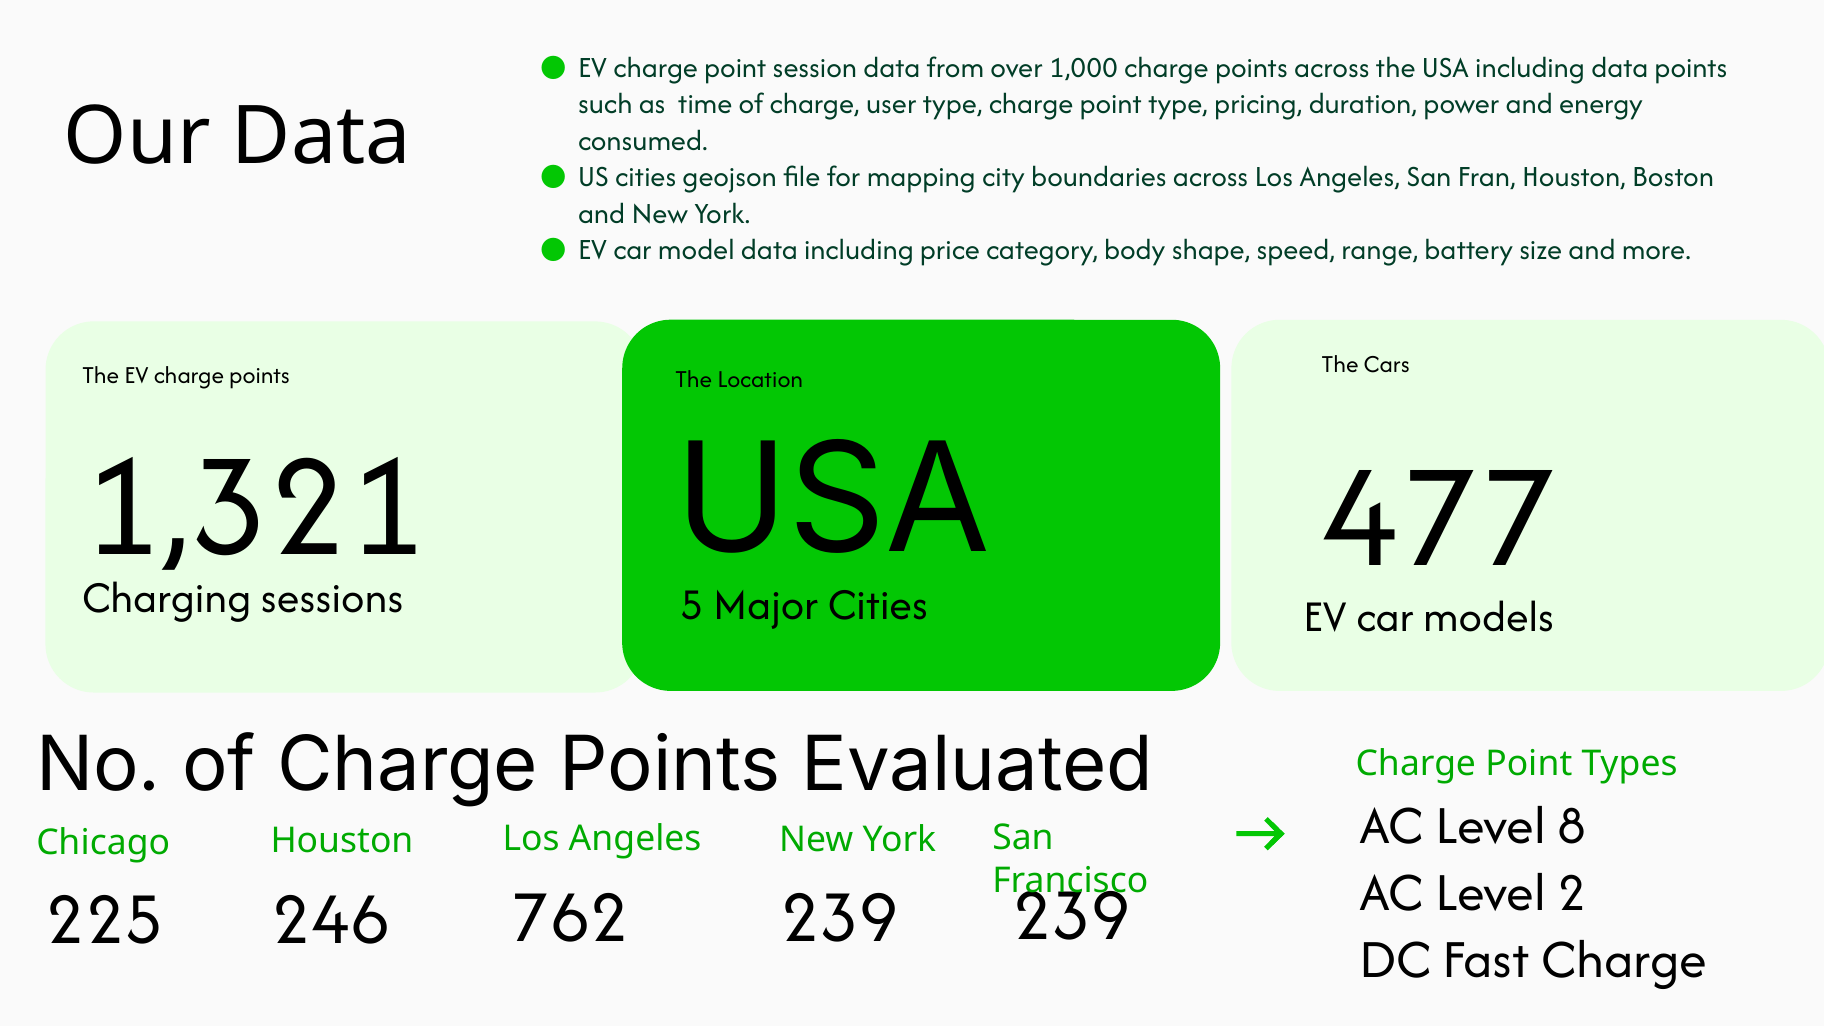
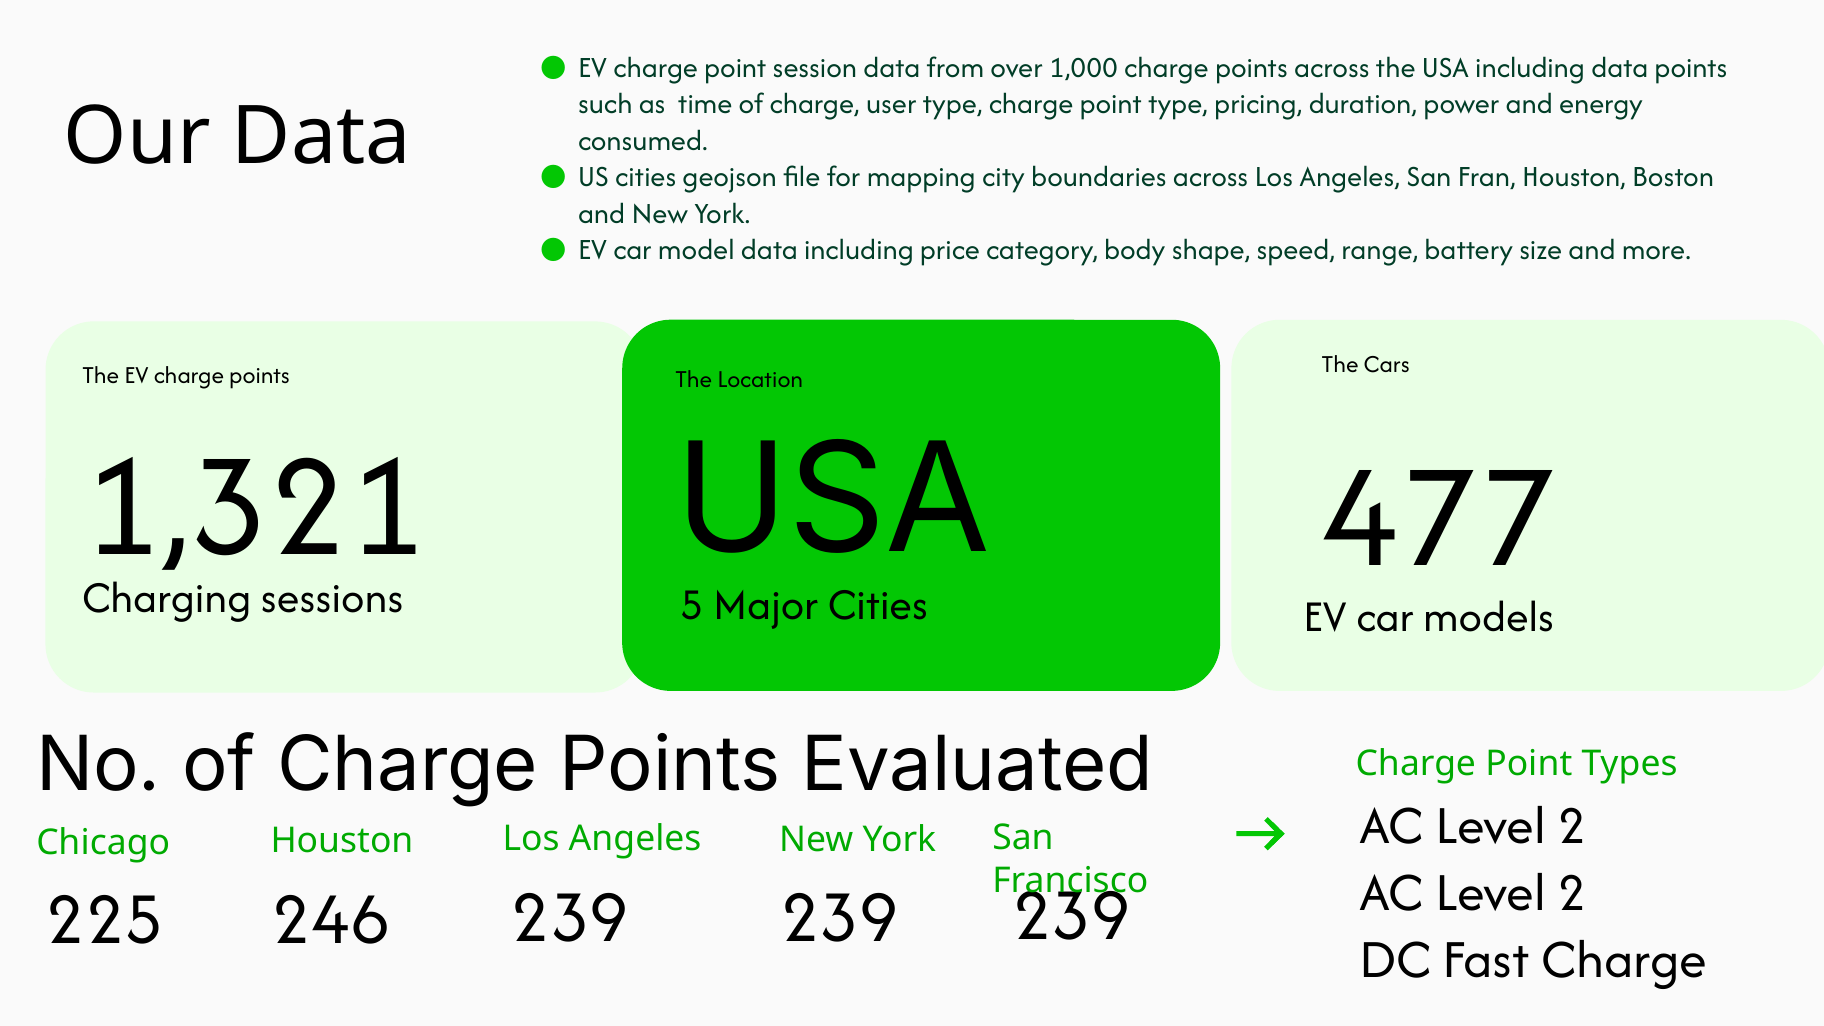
8: 8 -> 2 (1572, 825)
225 762: 762 -> 239 (570, 917)
